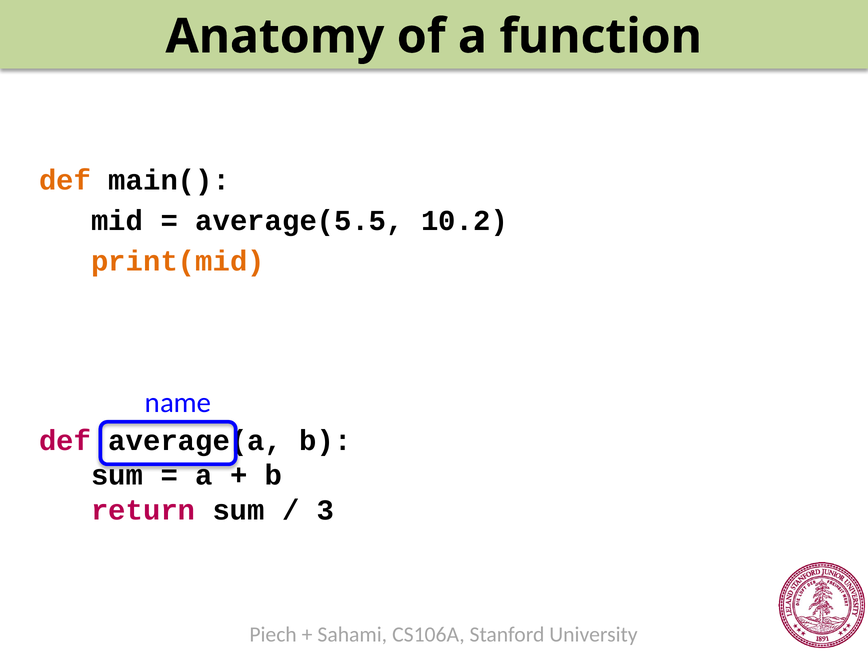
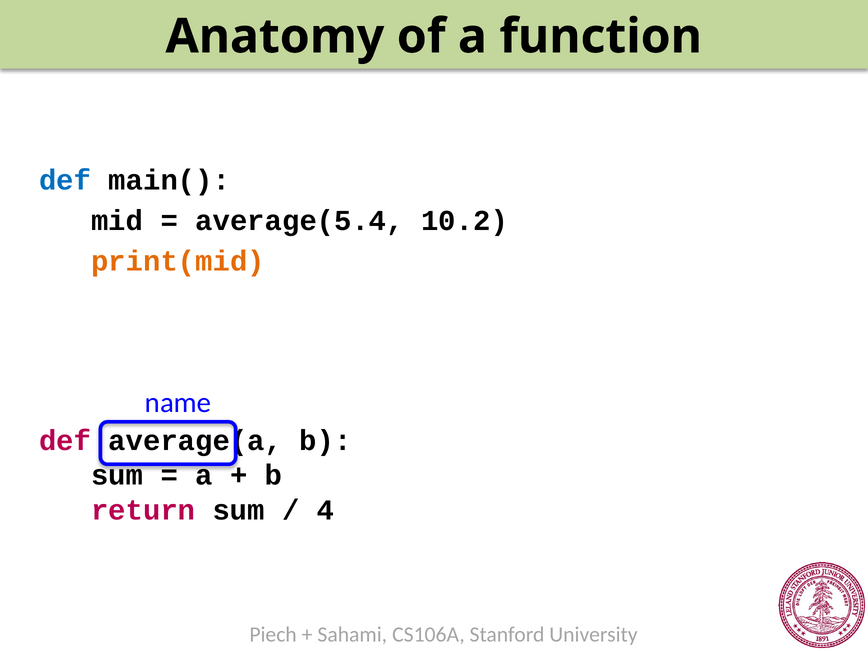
def colour: orange -> blue (65, 180)
average(5.5: average(5.5 -> average(5.4 (300, 221)
3: 3 -> 4 (326, 510)
